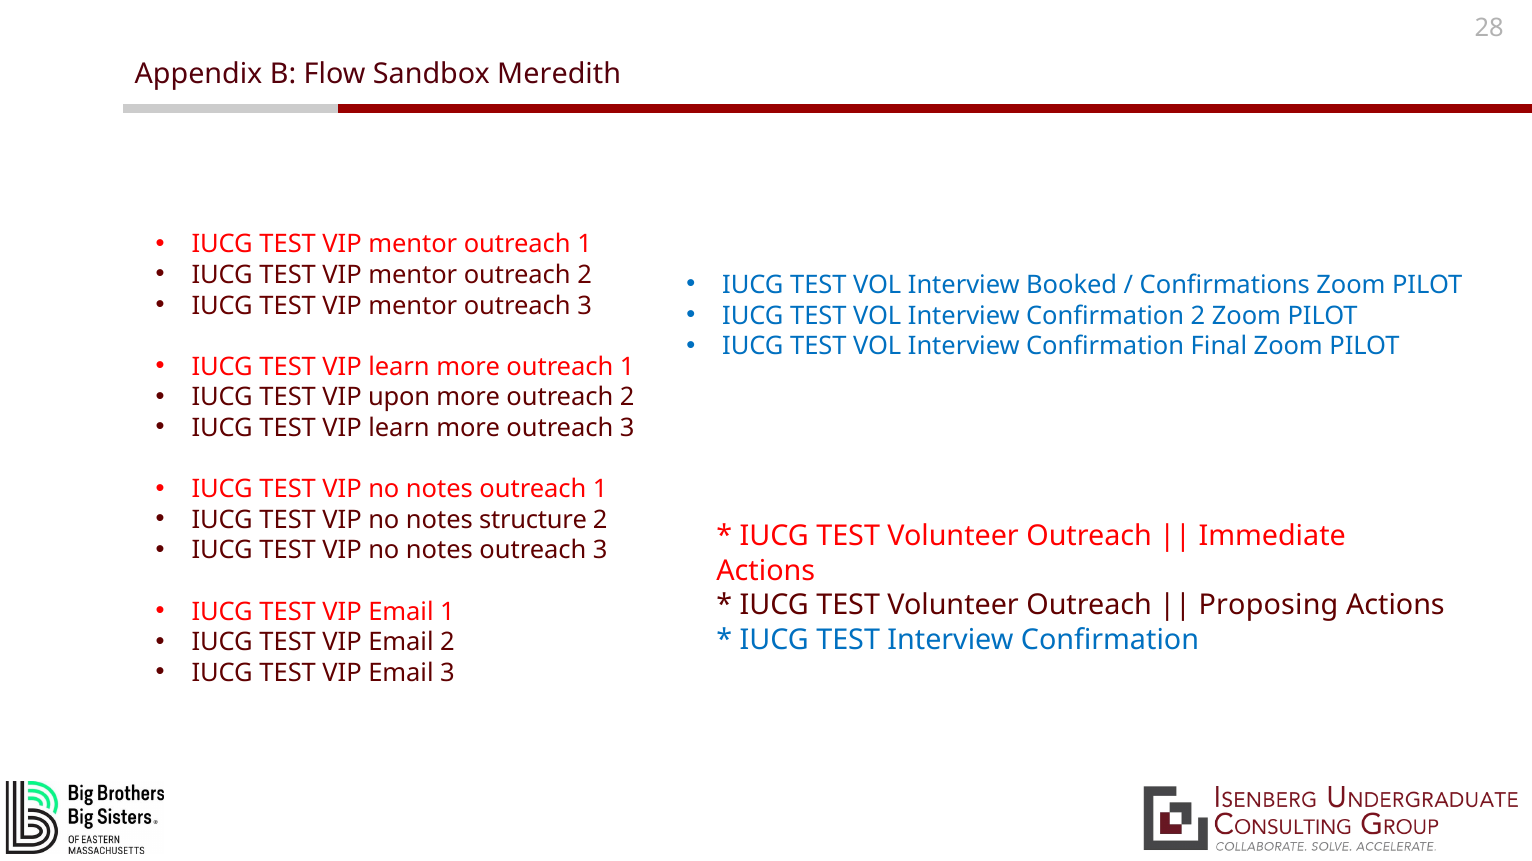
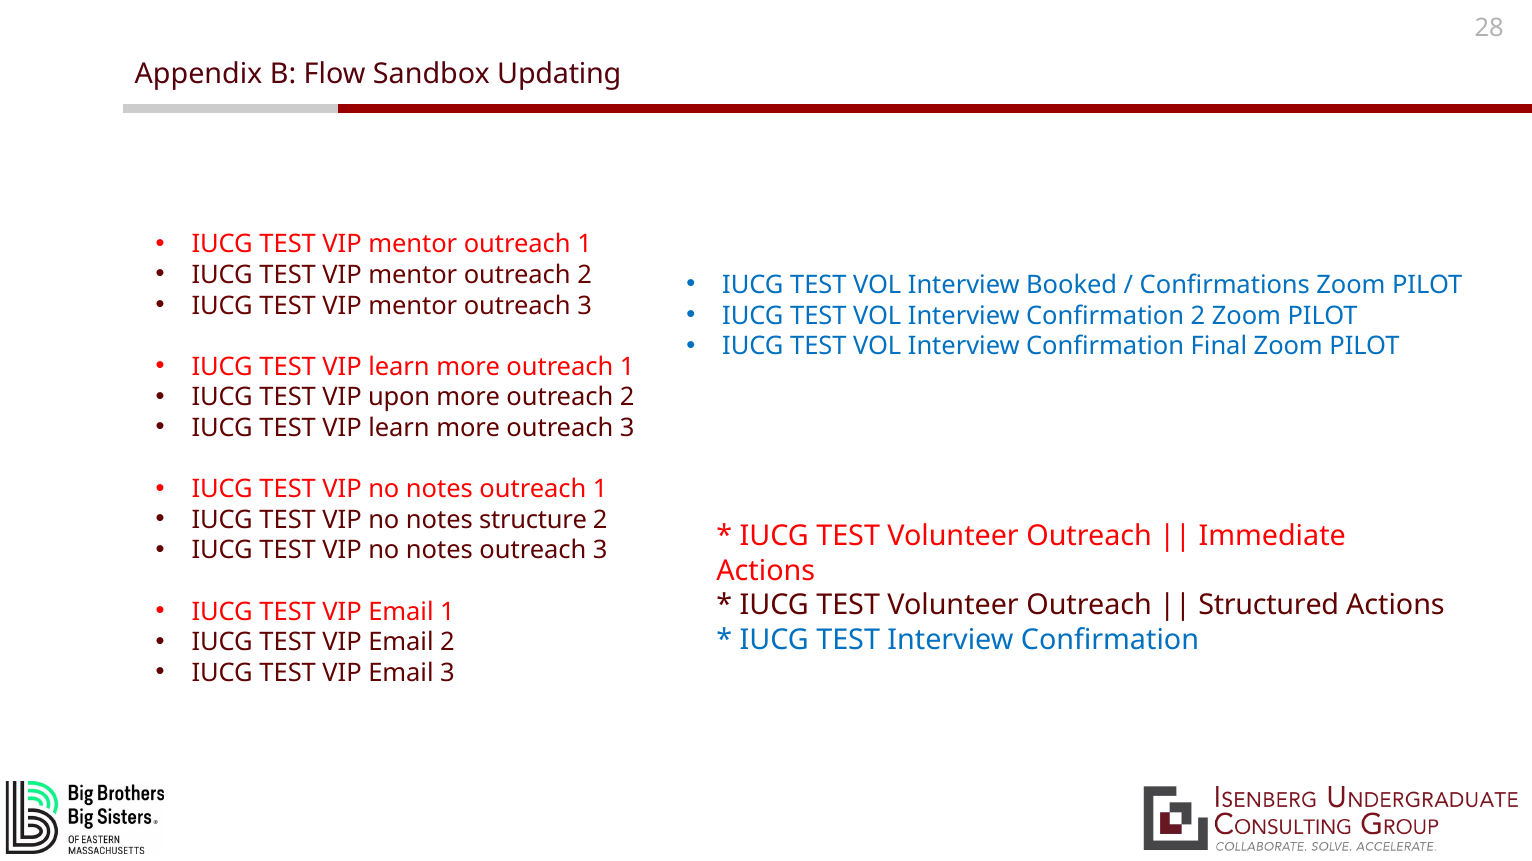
Meredith: Meredith -> Updating (559, 74)
Proposing: Proposing -> Structured (1269, 606)
